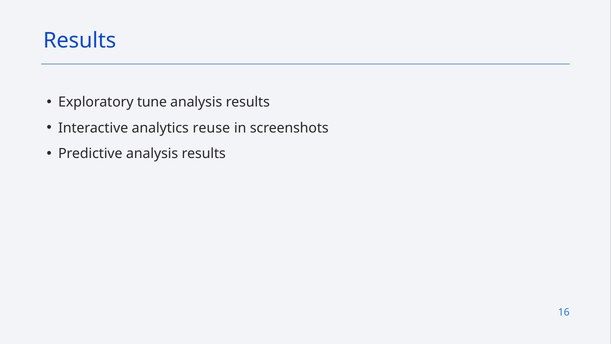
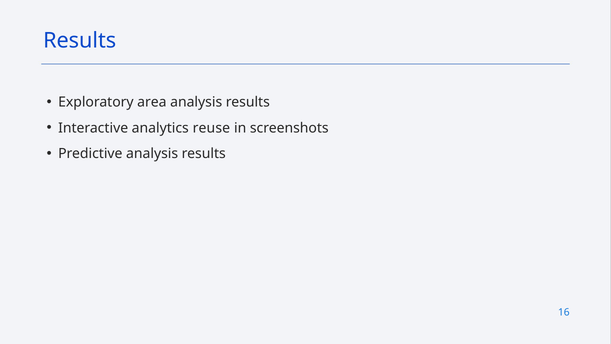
tune: tune -> area (152, 102)
